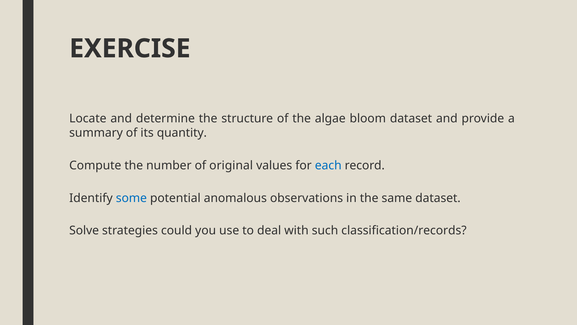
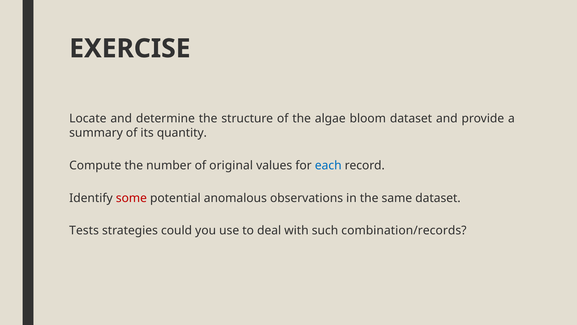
some colour: blue -> red (131, 198)
Solve: Solve -> Tests (84, 230)
classification/records: classification/records -> combination/records (404, 230)
